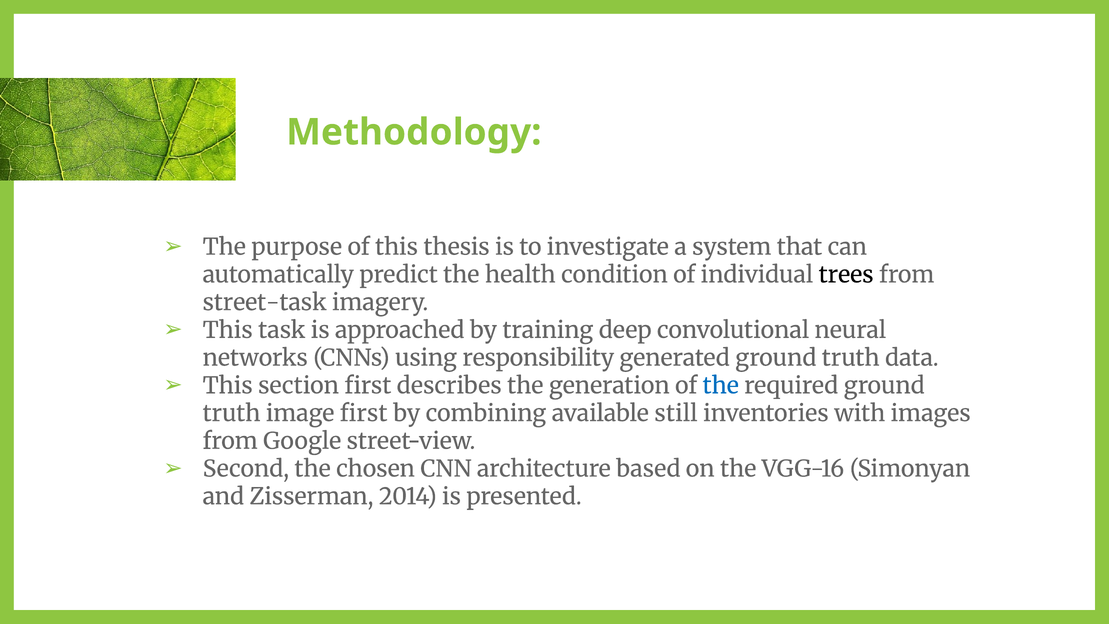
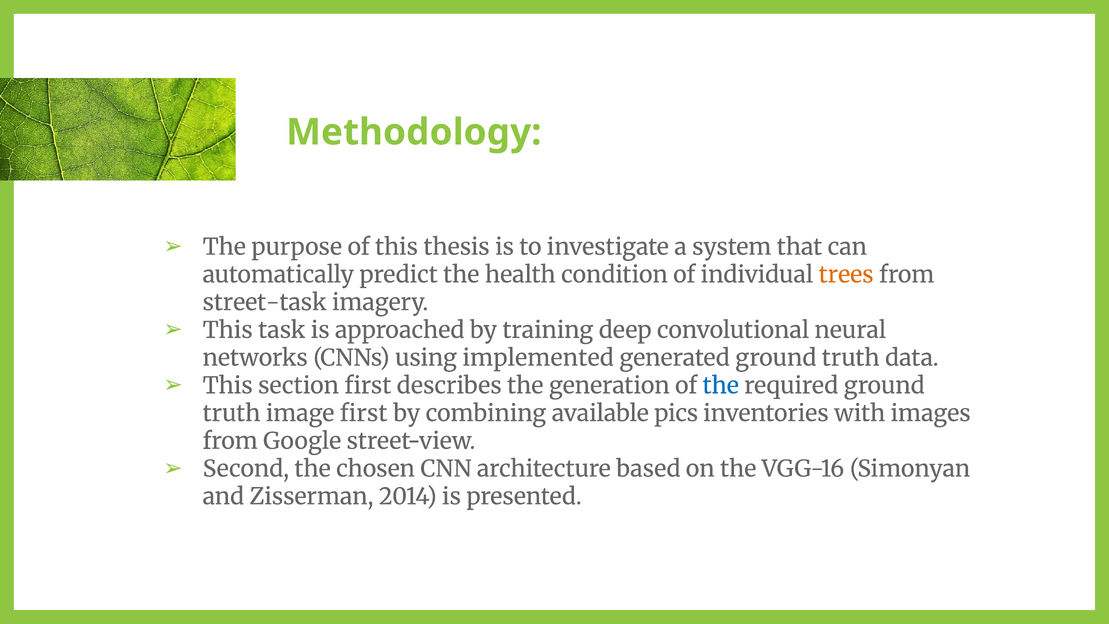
trees colour: black -> orange (846, 275)
responsibility: responsibility -> implemented (538, 358)
still: still -> pics (676, 413)
